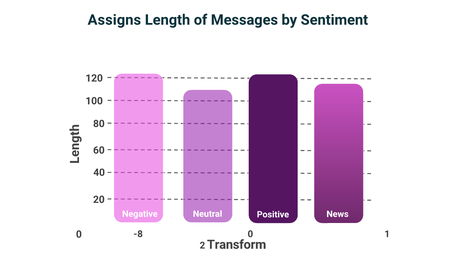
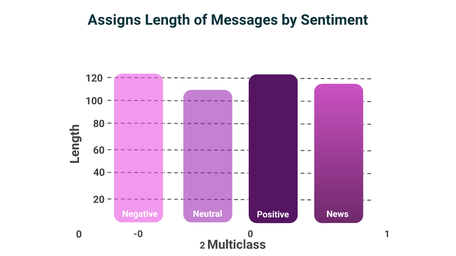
-8: -8 -> -0 (138, 234)
Transform: Transform -> Multiclass (237, 245)
